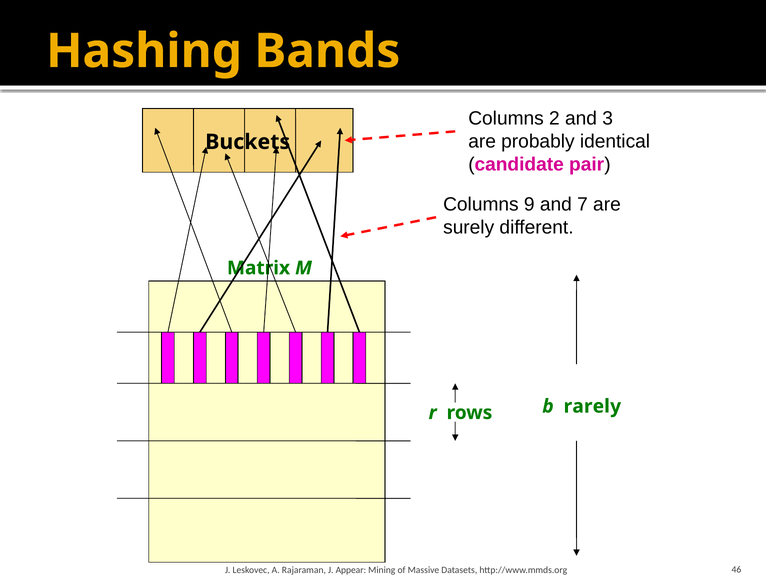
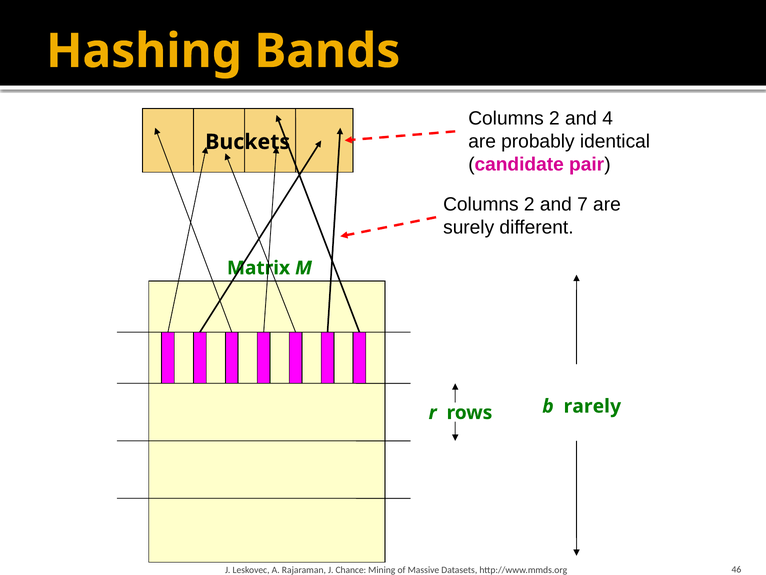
3: 3 -> 4 (608, 119)
9: 9 -> 2 (529, 204)
Appear: Appear -> Chance (351, 569)
